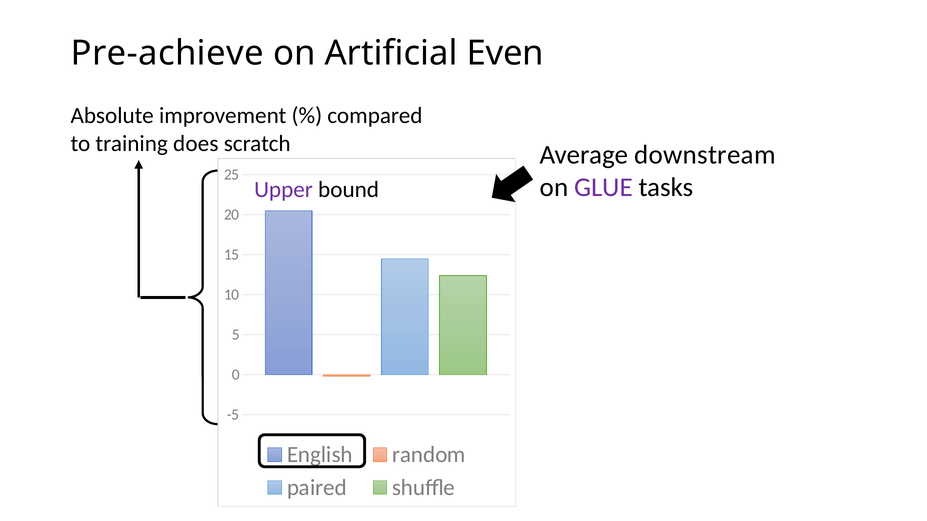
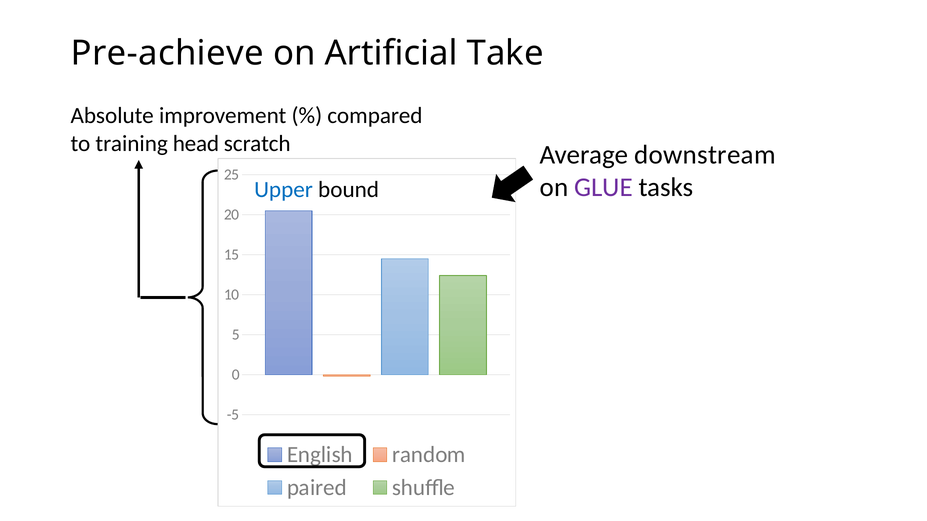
Even: Even -> Take (505, 53)
does: does -> head (196, 144)
Upper colour: purple -> blue (284, 190)
